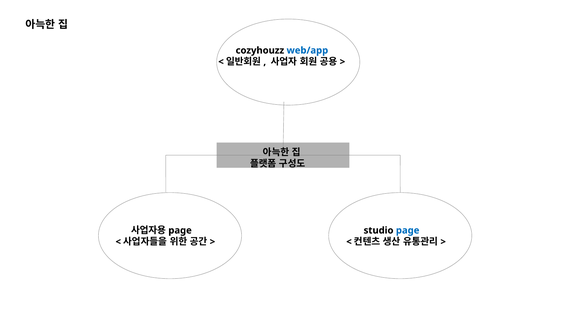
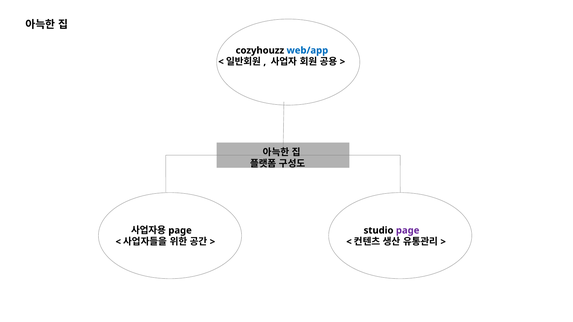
page colour: blue -> purple (408, 231)
